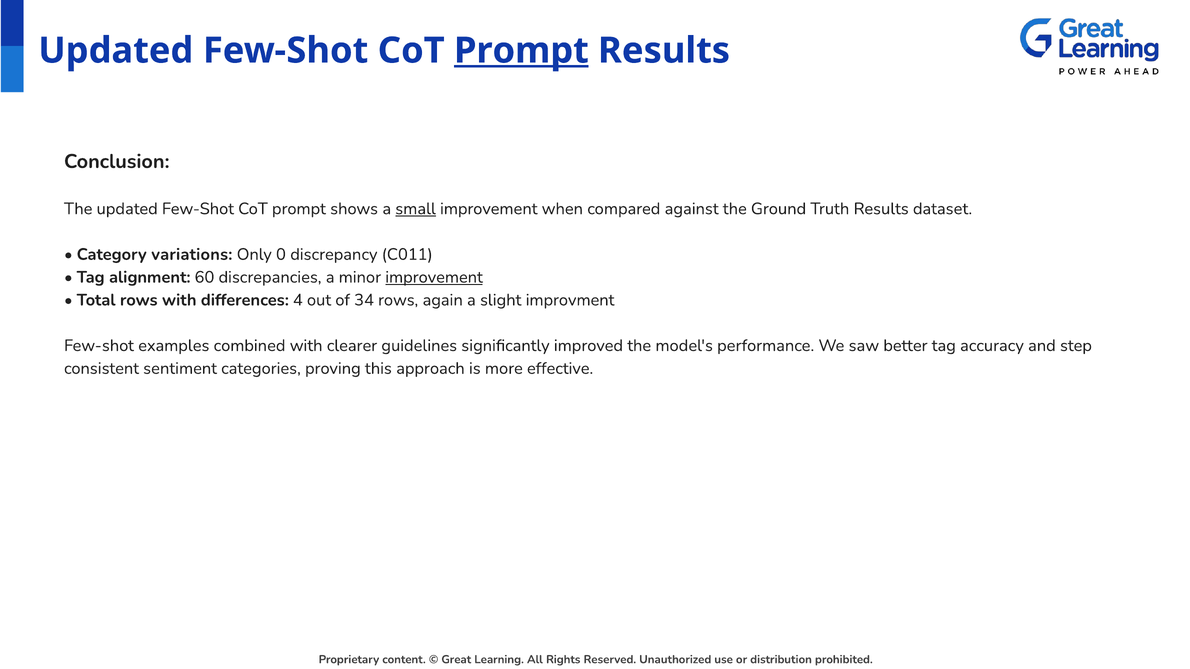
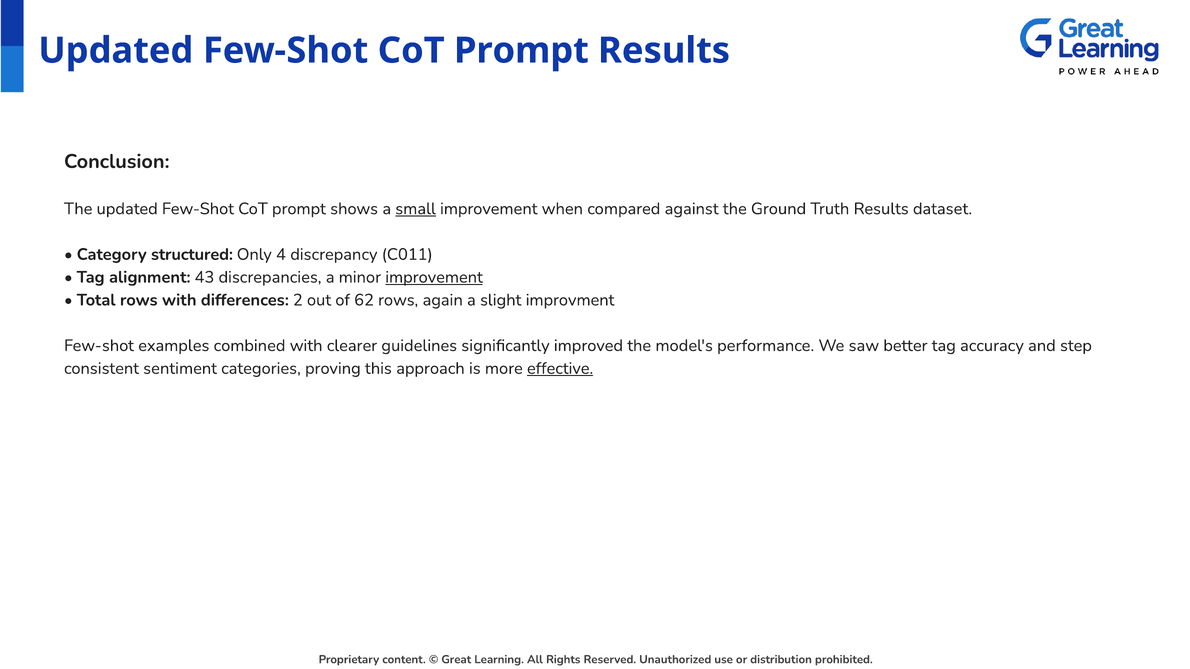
Prompt underline: present -> none (521, 51)
variations: variations -> structured (192, 255)
0: 0 -> 4 (281, 255)
60: 60 -> 43 (204, 277)
4: 4 -> 2 (298, 300)
34: 34 -> 62 (364, 300)
effective underline: none -> present (560, 369)
